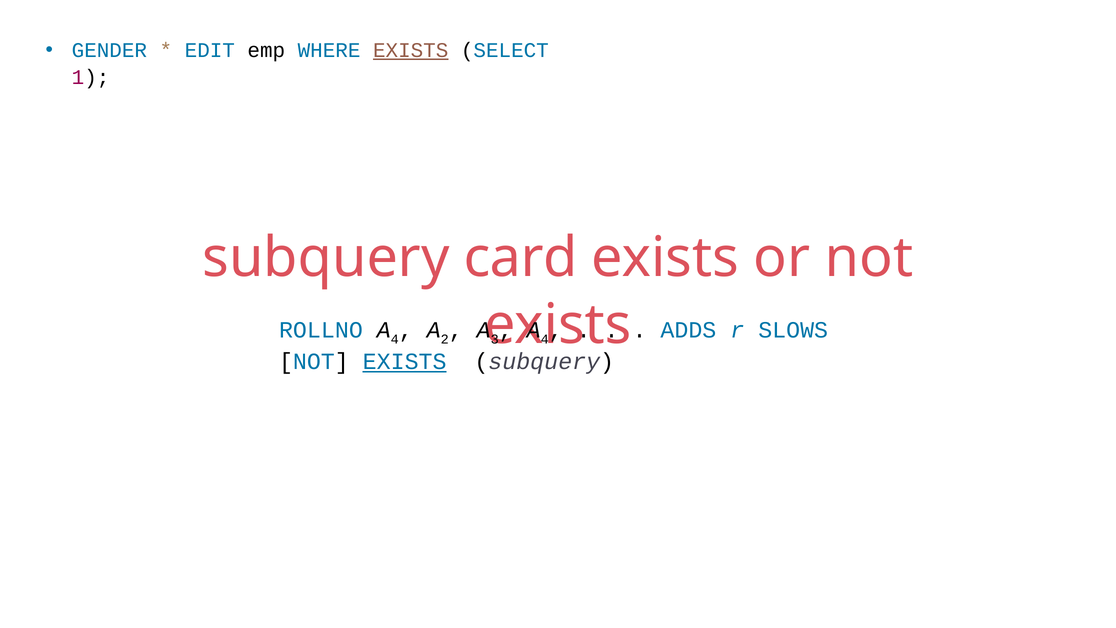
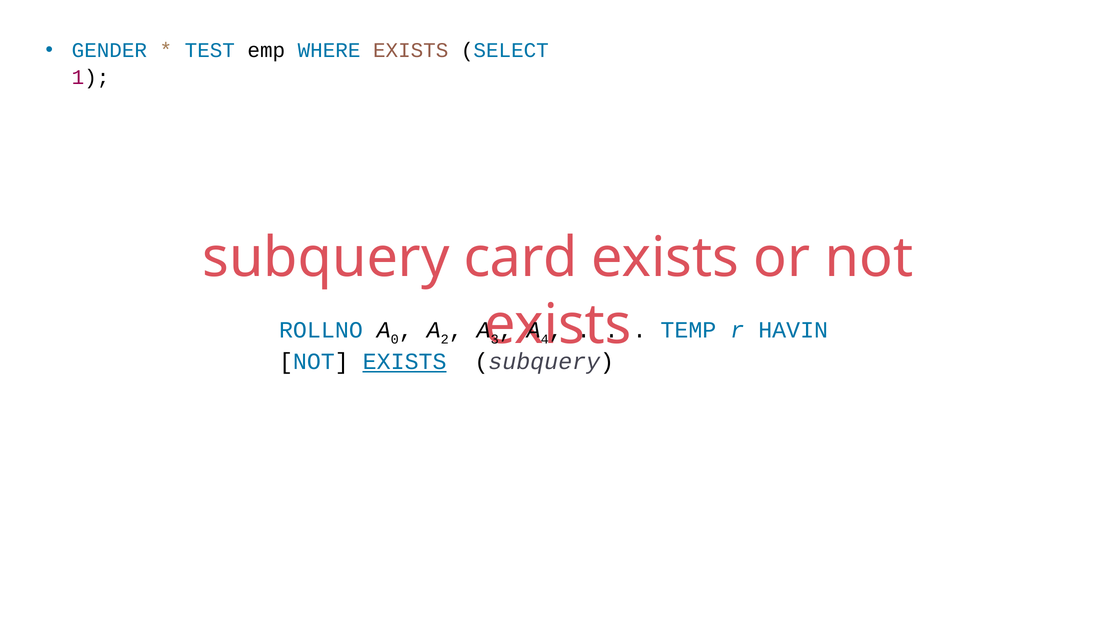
EDIT: EDIT -> TEST (210, 50)
EXISTS underline: present -> none (411, 50)
4: 4 -> 0 (395, 339)
ADDS: ADDS -> TEMP (688, 330)
SLOWS: SLOWS -> HAVIN (793, 330)
